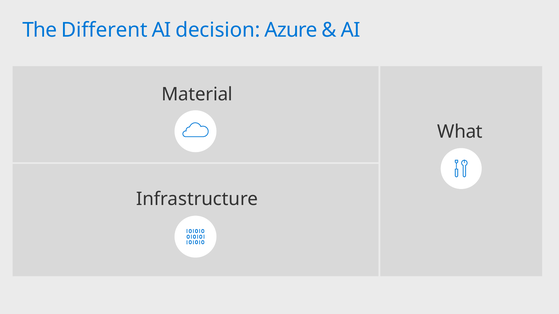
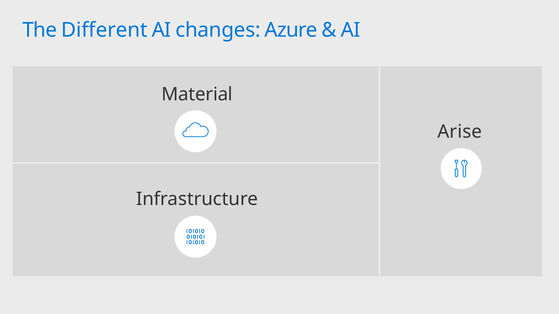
decision: decision -> changes (218, 30)
What: What -> Arise (460, 132)
